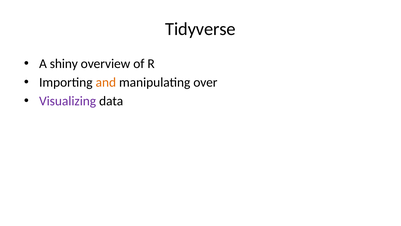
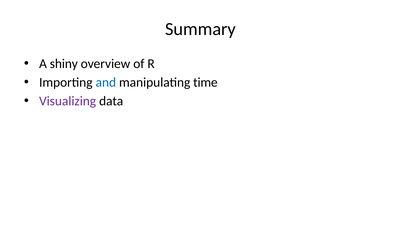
Tidyverse: Tidyverse -> Summary (200, 29)
and colour: orange -> blue (106, 82)
over: over -> time (205, 82)
